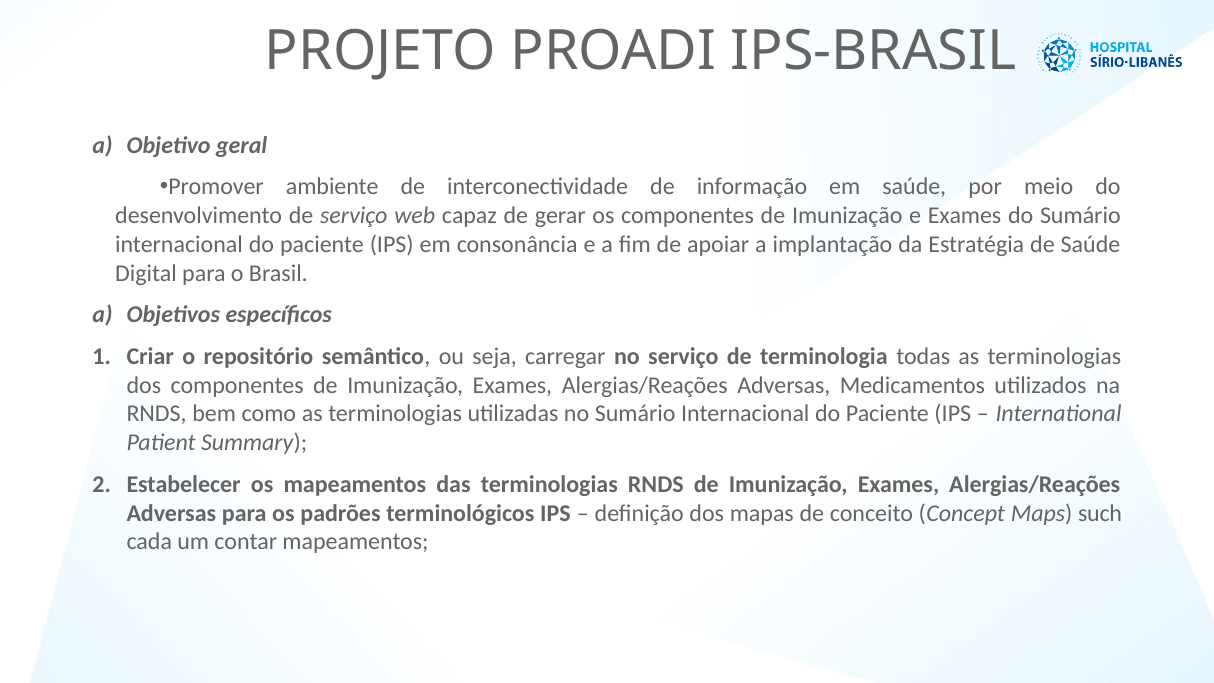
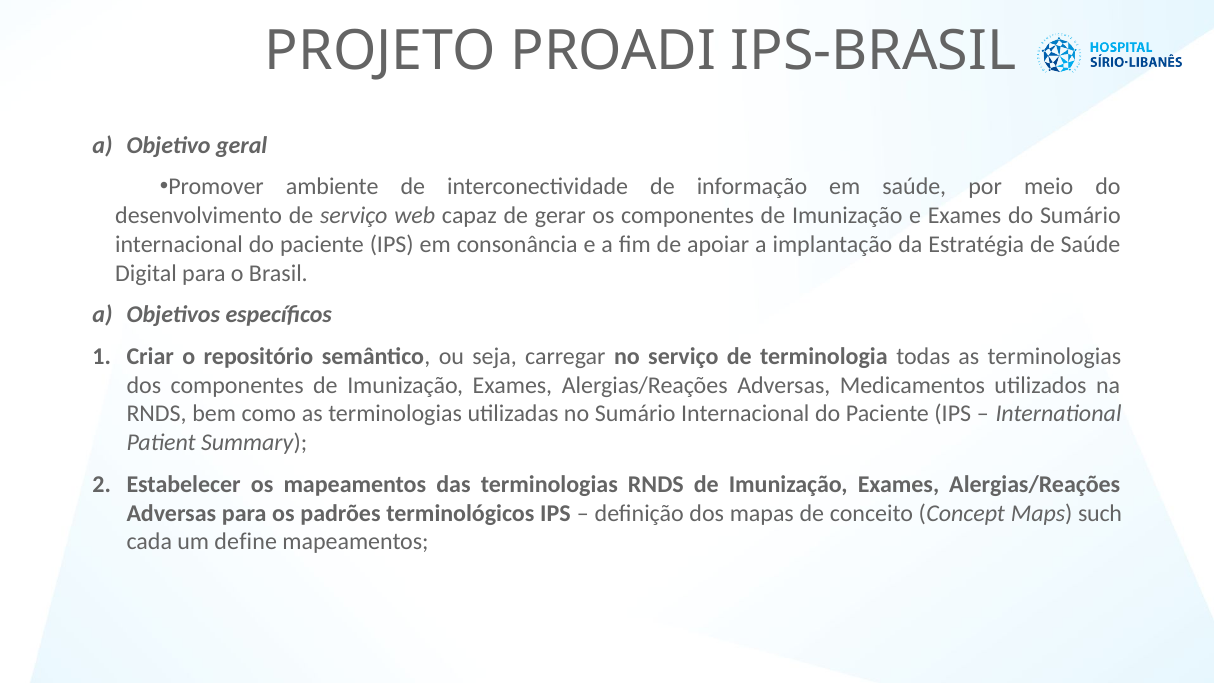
contar: contar -> define (246, 542)
